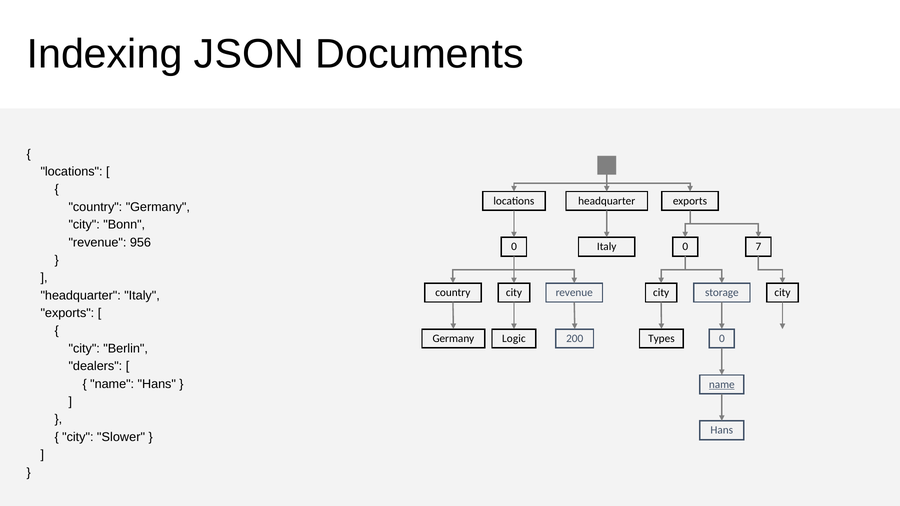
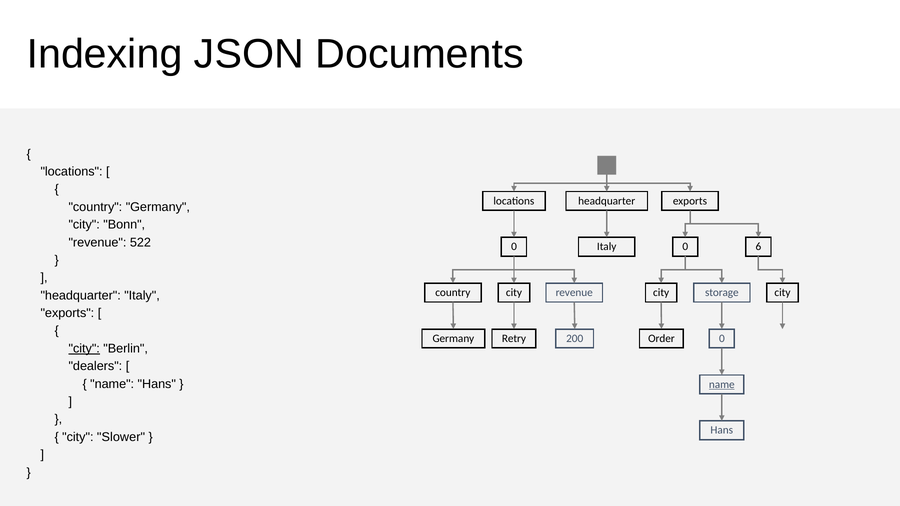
956: 956 -> 522 (140, 242)
7: 7 -> 6 (758, 247)
Logic: Logic -> Retry (514, 339)
Types: Types -> Order (661, 339)
city underline: none -> present (84, 349)
